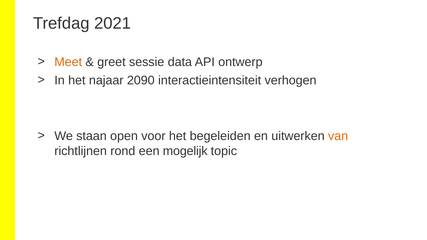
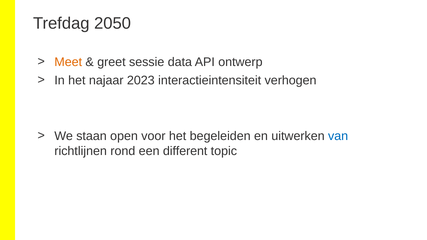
2021: 2021 -> 2050 (113, 24)
2090: 2090 -> 2023 (141, 81)
van colour: orange -> blue (338, 136)
mogelijk: mogelijk -> different (185, 151)
